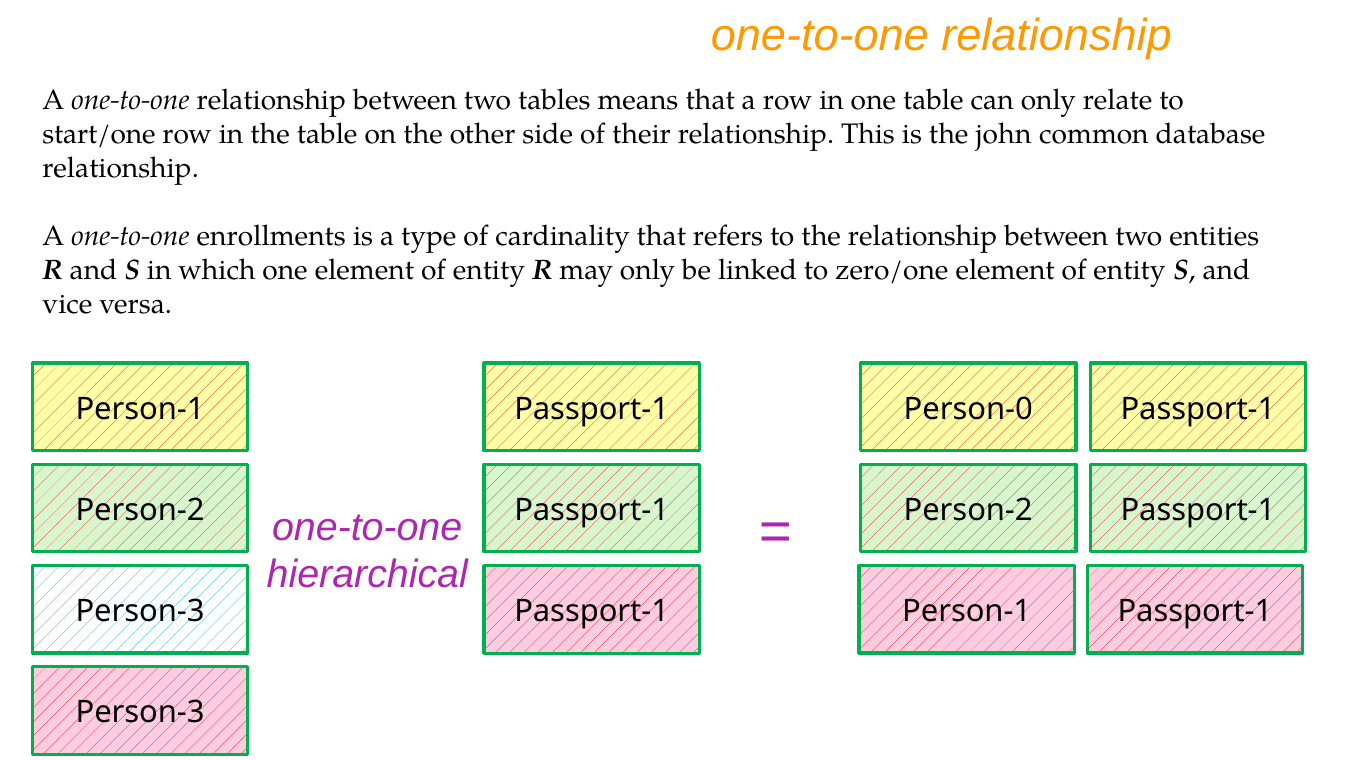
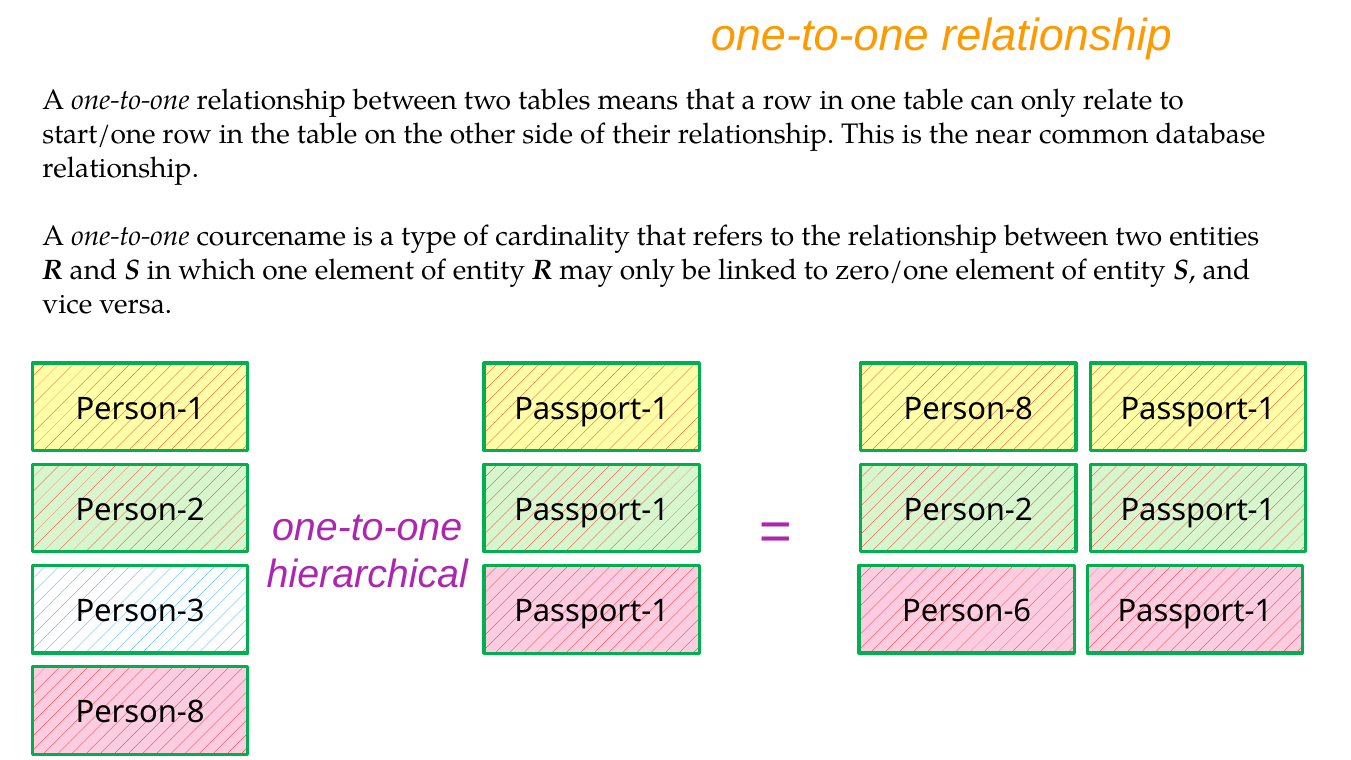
john: john -> near (1004, 134)
enrollments: enrollments -> courcename (271, 236)
Person-1 Passport-1 Person-0: Person-0 -> Person-8 (968, 409)
Passport-1 Person-1: Person-1 -> Person-6 (967, 611)
Person-3: Person-3 -> Person-8 (140, 712)
